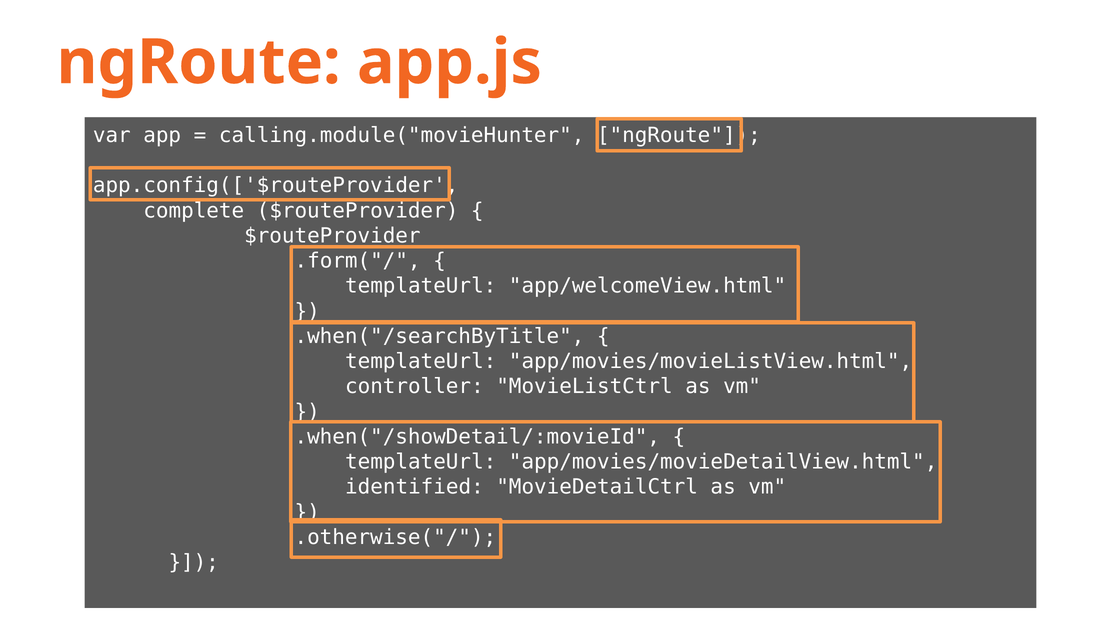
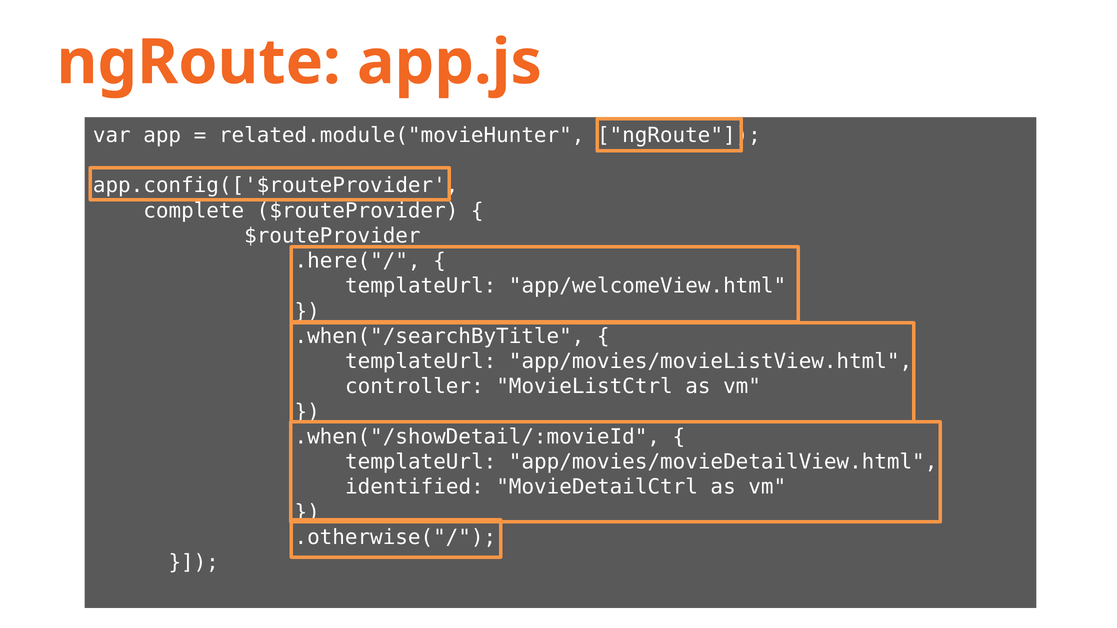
calling.module("movieHunter: calling.module("movieHunter -> related.module("movieHunter (402, 135)
.form("/: .form("/ -> .here("/ (358, 261)
